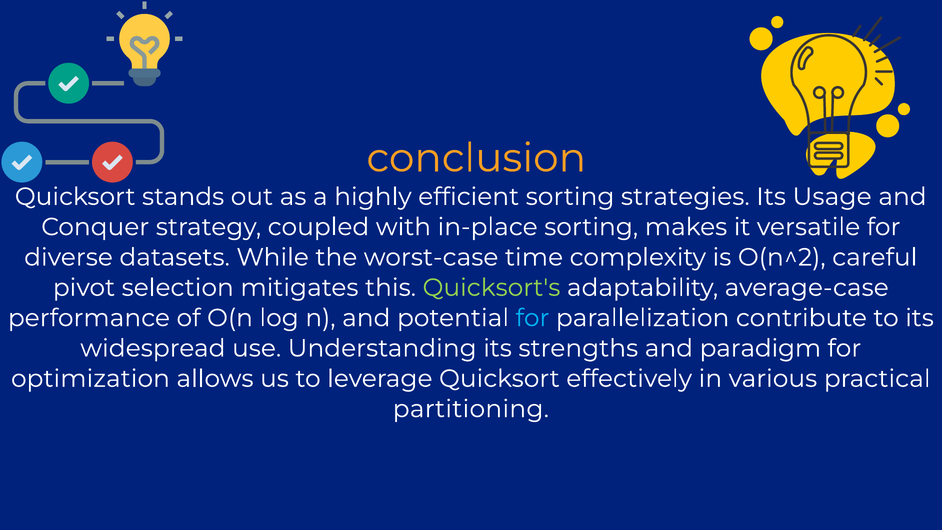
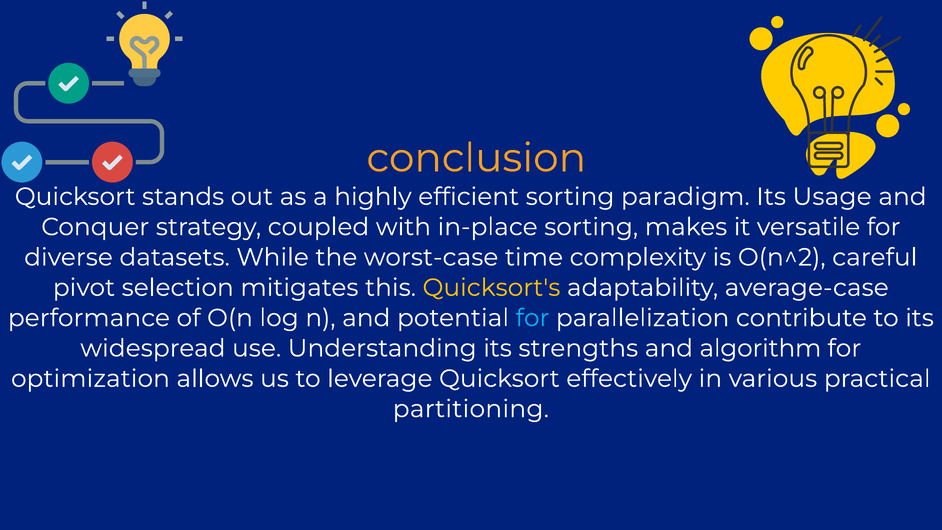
strategies: strategies -> paradigm (685, 197)
Quicksort's colour: light green -> yellow (491, 288)
paradigm: paradigm -> algorithm (760, 348)
